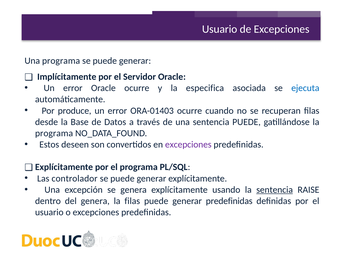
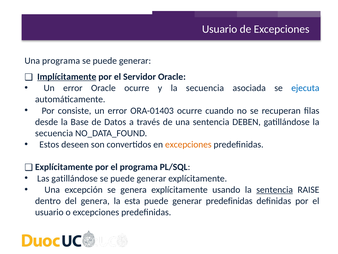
Implícitamente underline: none -> present (67, 77)
y la especifica: especifica -> secuencia (205, 88)
produce: produce -> consiste (75, 110)
sentencia PUEDE: PUEDE -> DEBEN (247, 122)
programa: programa -> secuencia (54, 133)
excepciones colour: purple -> orange (188, 144)
Las controlador: controlador -> gatillándose (75, 178)
la filas: filas -> esta (132, 201)
